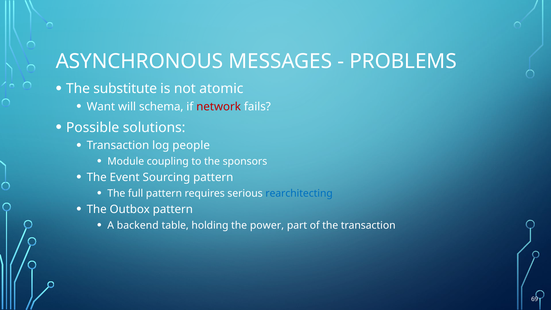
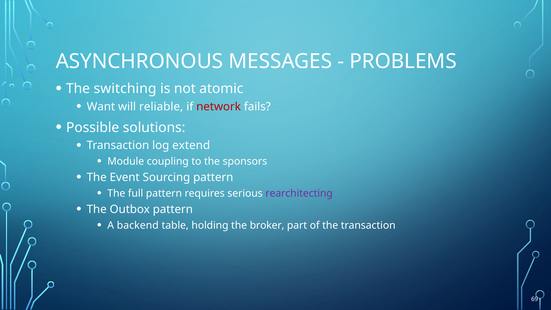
substitute: substitute -> switching (125, 89)
schema: schema -> reliable (161, 107)
people: people -> extend (191, 145)
rearchitecting colour: blue -> purple (299, 193)
power: power -> broker (267, 225)
